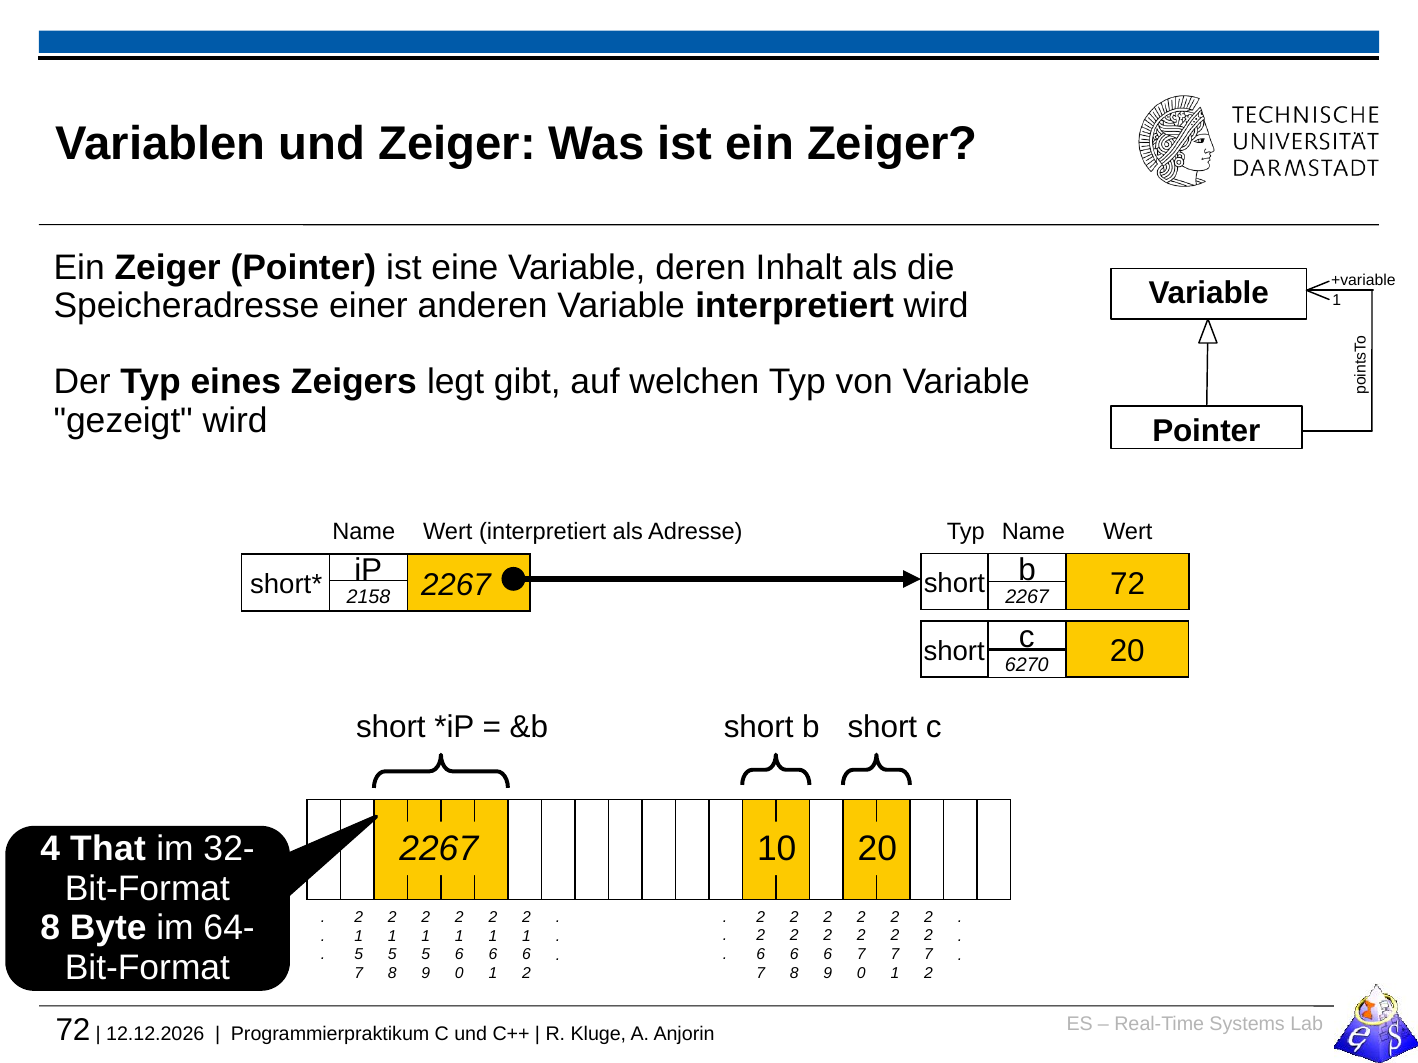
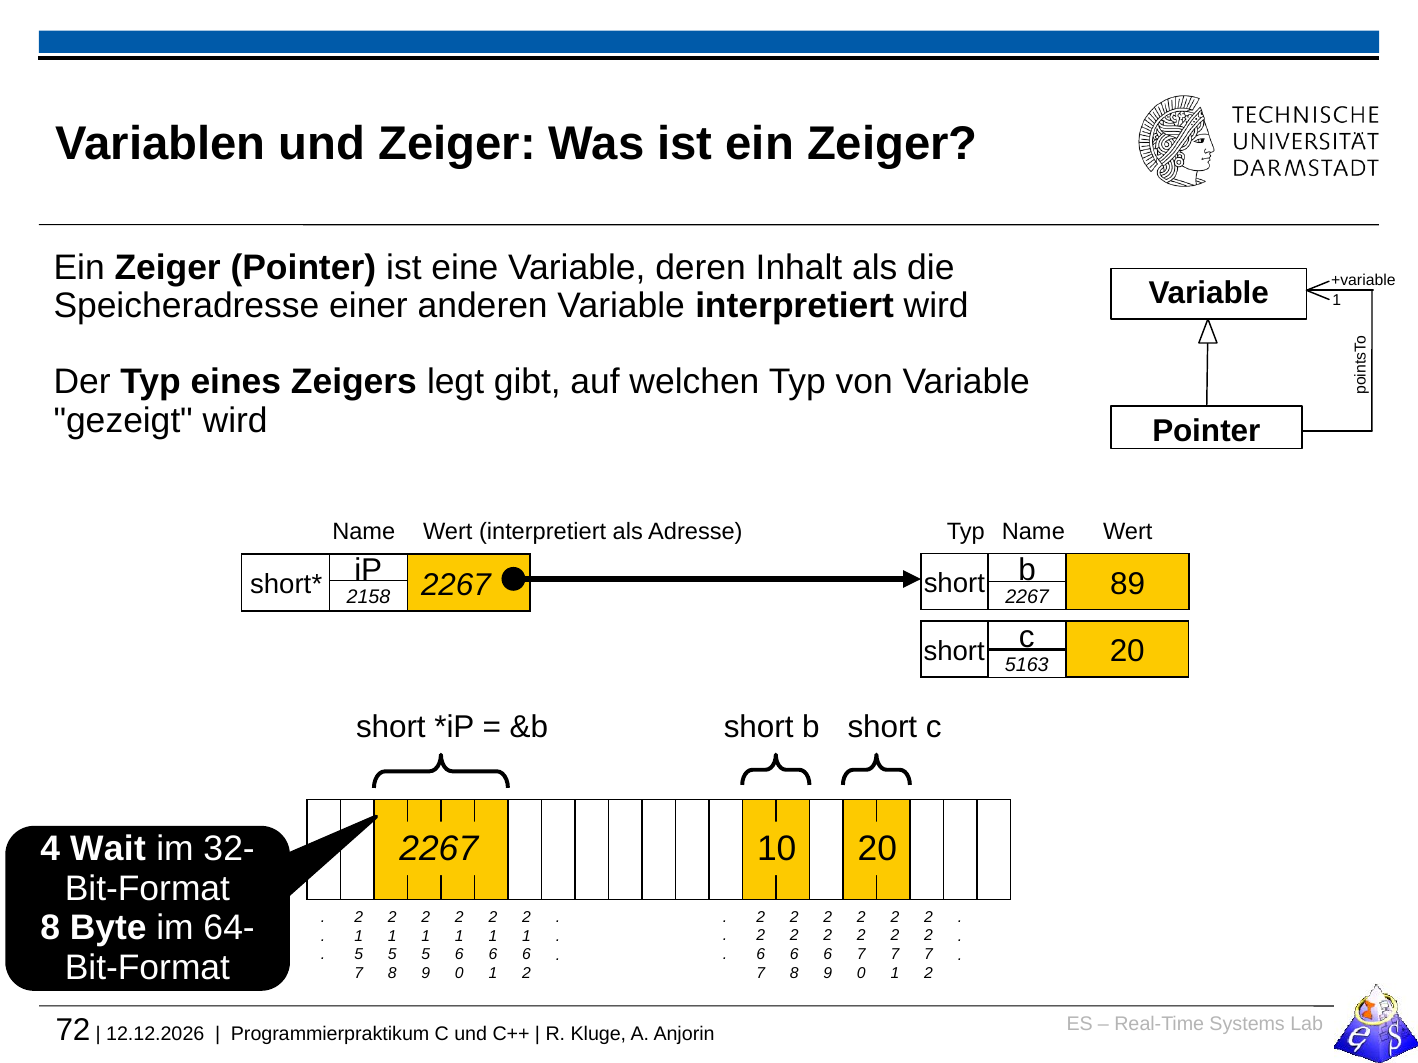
72: 72 -> 89 (1128, 584)
6270: 6270 -> 5163 (1027, 665)
That: That -> Wait (108, 850)
